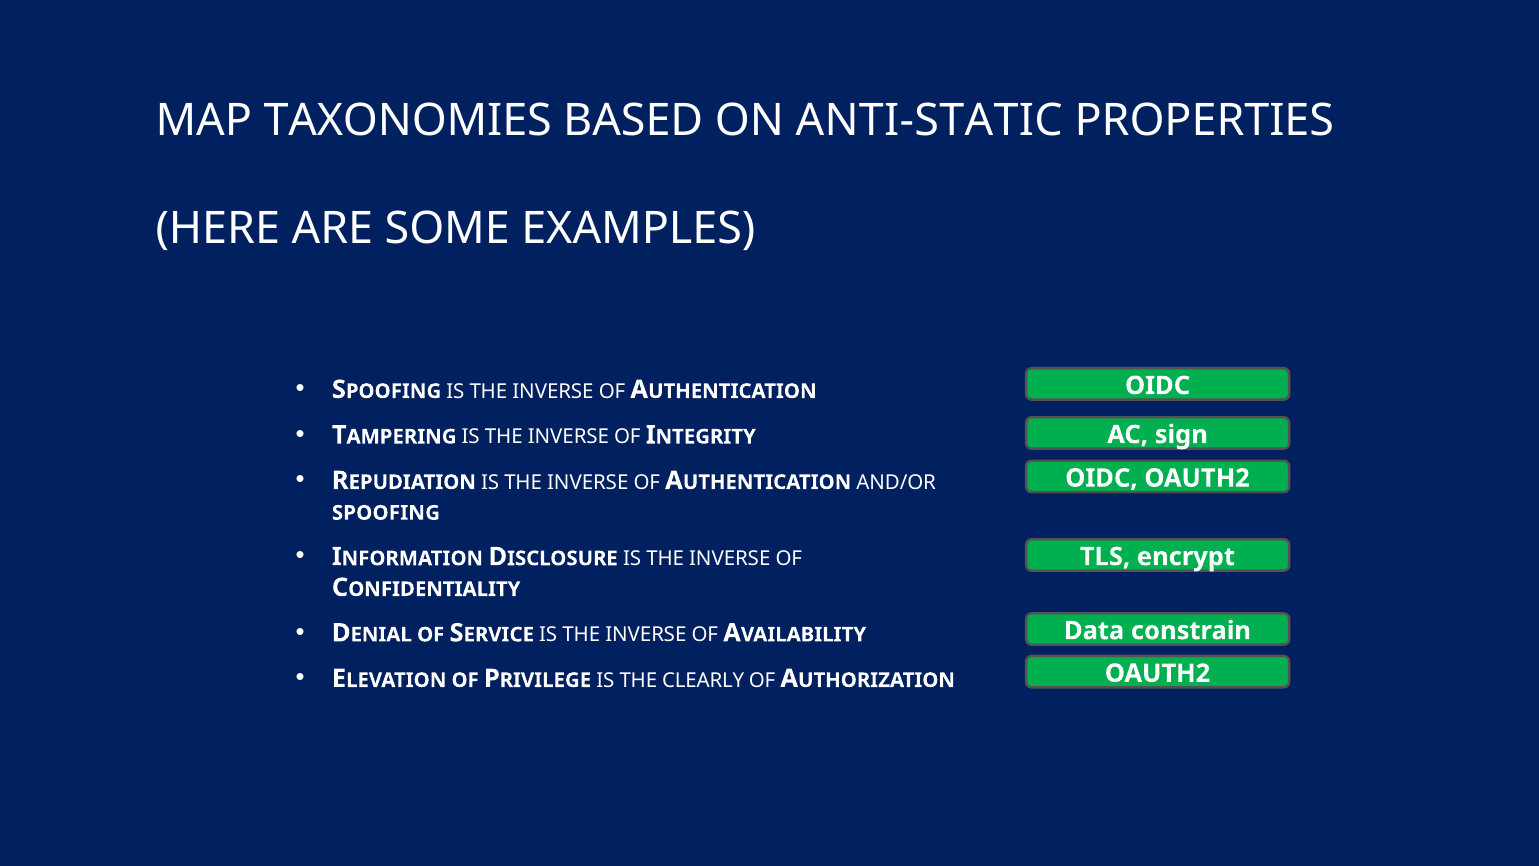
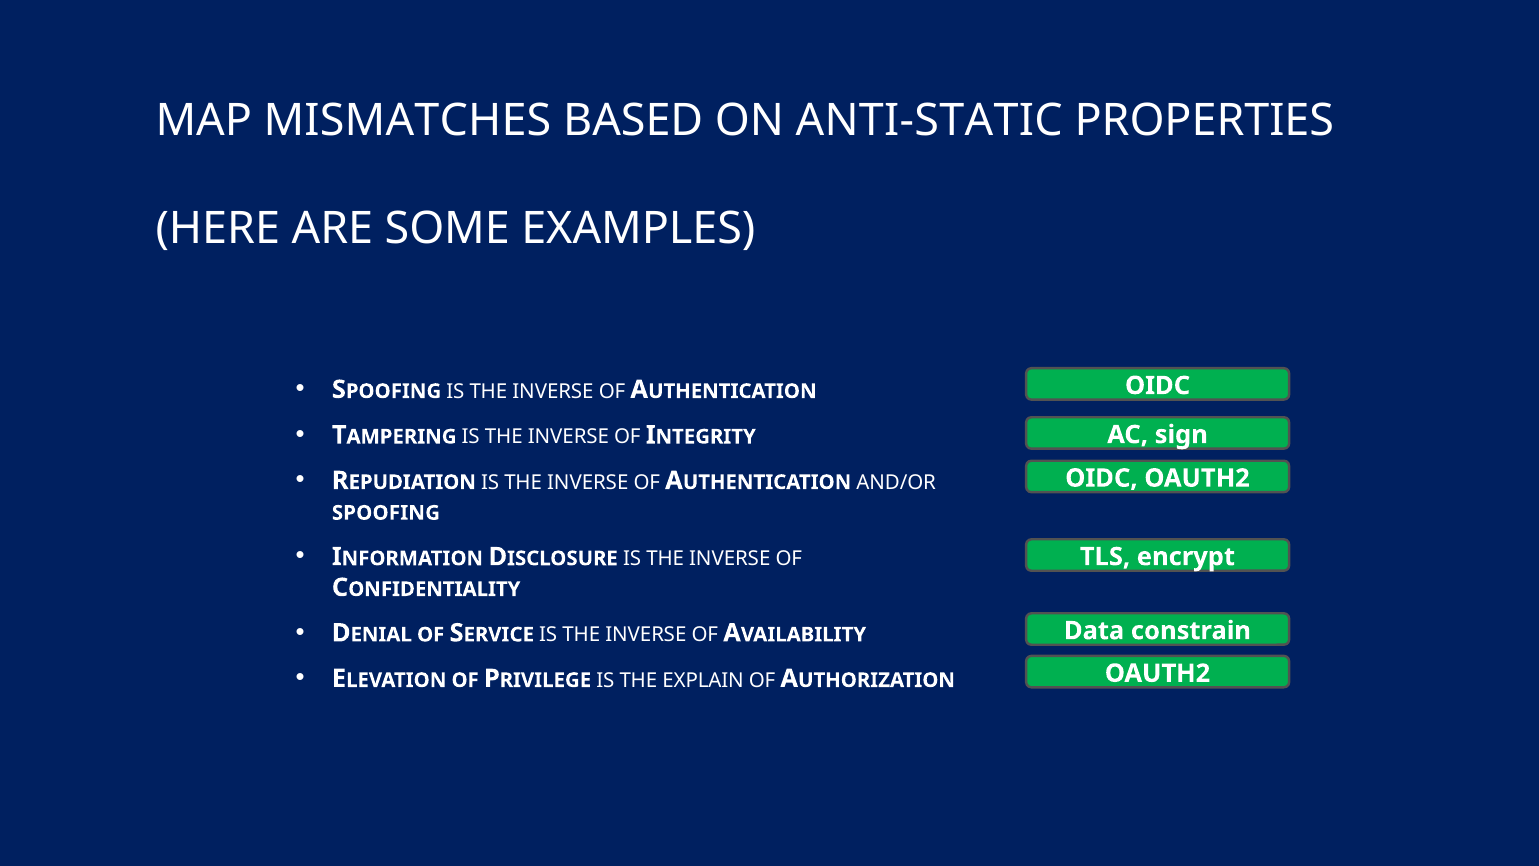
TAXONOMIES: TAXONOMIES -> MISMATCHES (407, 121)
CLEARLY: CLEARLY -> EXPLAIN (703, 680)
